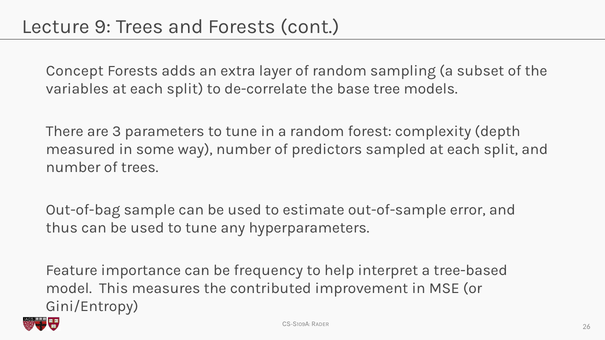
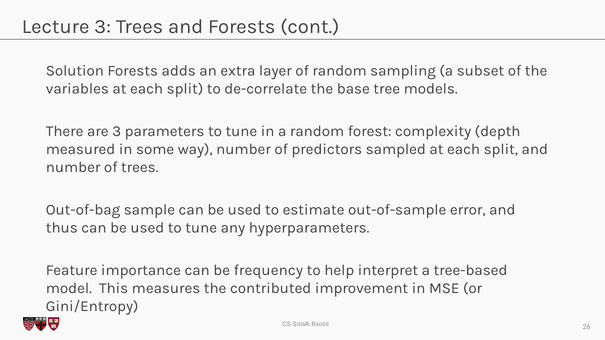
Lecture 9: 9 -> 3 (103, 26)
Concept: Concept -> Solution (75, 71)
